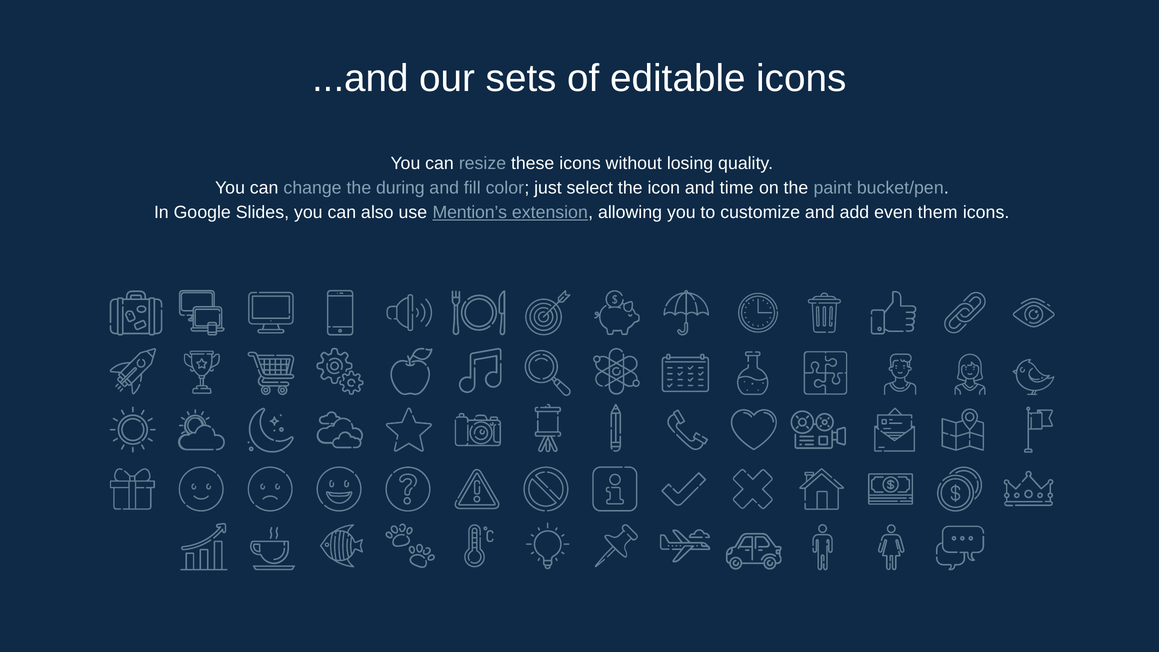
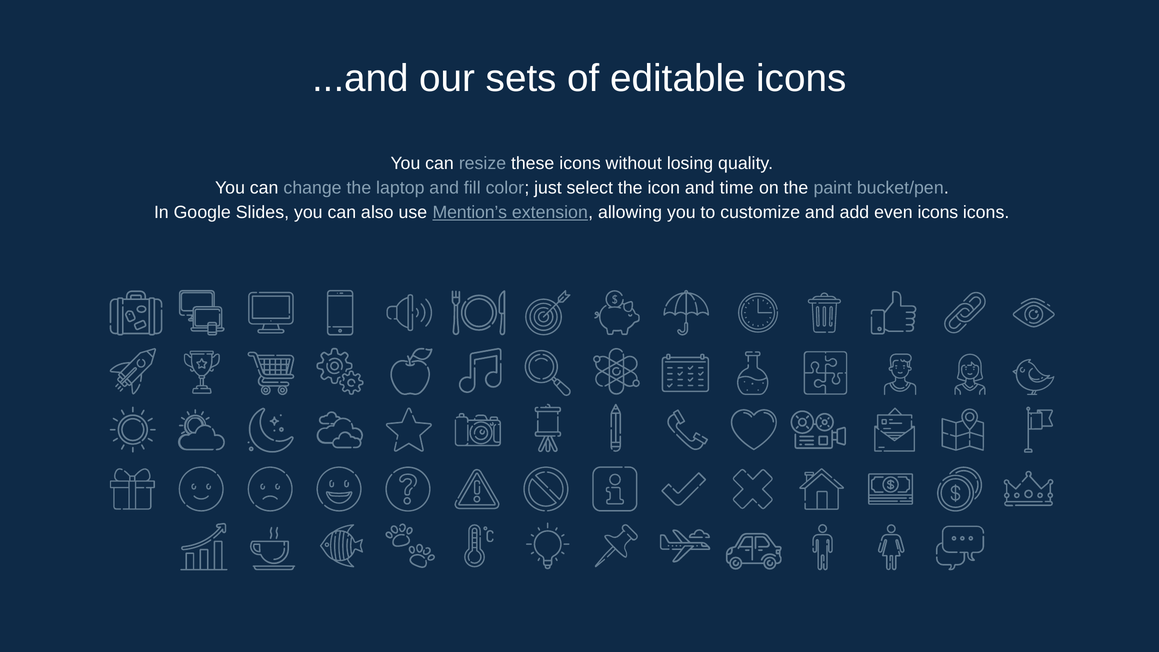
during: during -> laptop (400, 188)
even them: them -> icons (938, 212)
